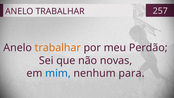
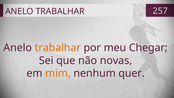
Perdão: Perdão -> Chegar (148, 48)
mim colour: blue -> orange (58, 73)
para: para -> quer (132, 73)
